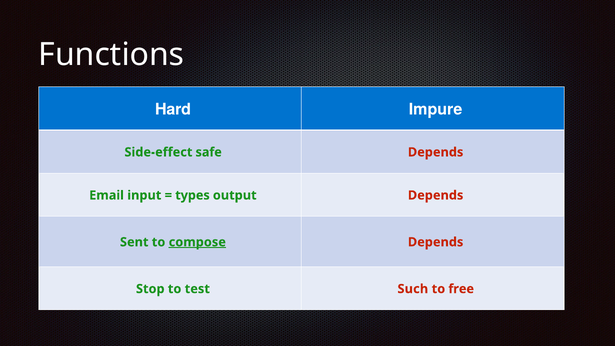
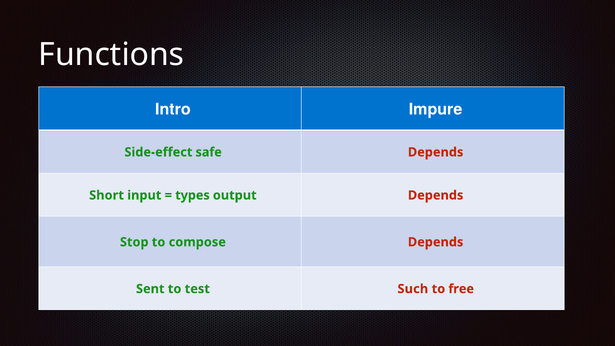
Hard: Hard -> Intro (173, 110)
Email: Email -> Short (107, 195)
Sent: Sent -> Stop (134, 242)
compose underline: present -> none (197, 242)
Stop: Stop -> Sent (150, 289)
